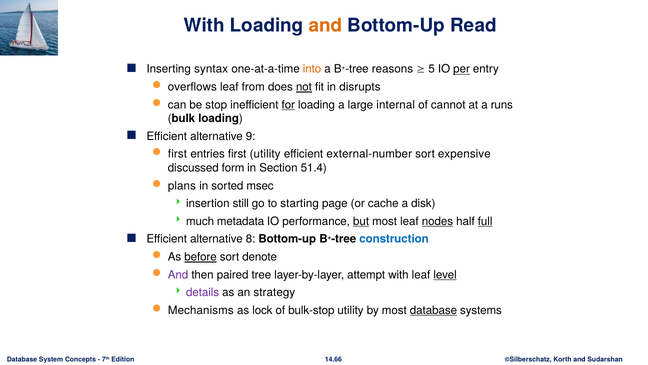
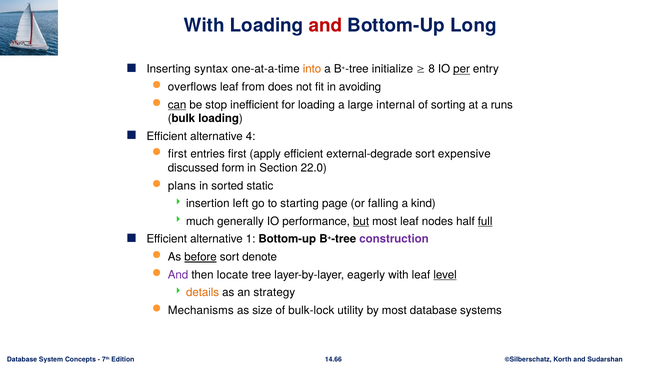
and colour: orange -> red (325, 25)
Read: Read -> Long (474, 25)
reasons: reasons -> initialize (392, 69)
5: 5 -> 8 (432, 69)
not underline: present -> none (304, 87)
disrupts: disrupts -> avoiding (360, 87)
can underline: none -> present (177, 105)
for underline: present -> none (288, 105)
cannot: cannot -> sorting (448, 105)
9: 9 -> 4 (251, 136)
first utility: utility -> apply (265, 154)
external-number: external-number -> external-degrade (369, 154)
51.4: 51.4 -> 22.0 (314, 168)
msec: msec -> static (260, 186)
still: still -> left (241, 203)
cache: cache -> falling (383, 203)
disk: disk -> kind (423, 203)
metadata: metadata -> generally (241, 221)
nodes underline: present -> none (437, 221)
8: 8 -> 1 (251, 239)
construction colour: blue -> purple (394, 239)
paired: paired -> locate (233, 274)
attempt: attempt -> eagerly (366, 274)
details colour: purple -> orange (203, 292)
lock: lock -> size (262, 310)
bulk-stop: bulk-stop -> bulk-lock (311, 310)
database underline: present -> none (433, 310)
